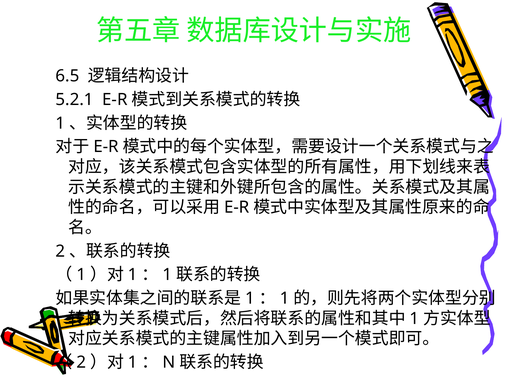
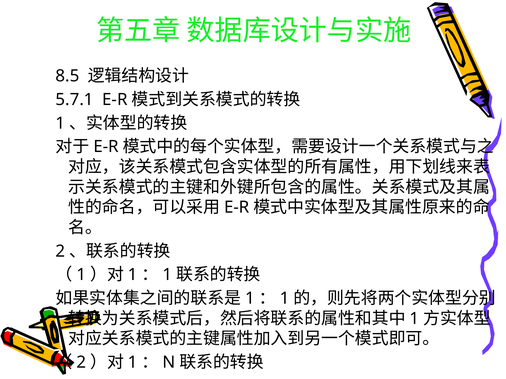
6.5: 6.5 -> 8.5 (67, 76)
5.2.1: 5.2.1 -> 5.7.1 (75, 100)
